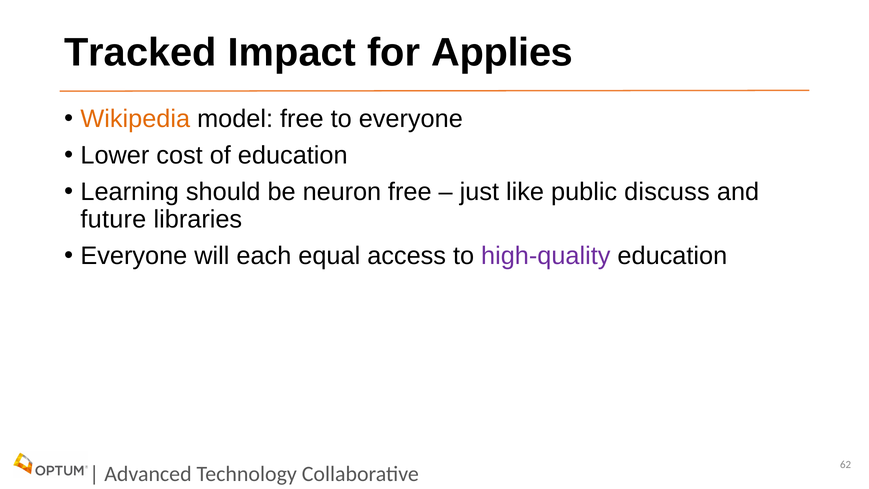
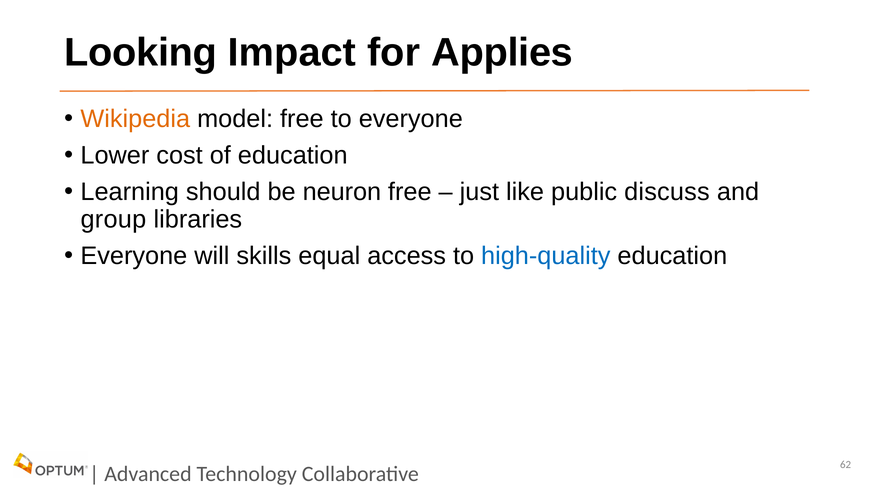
Tracked: Tracked -> Looking (141, 53)
future: future -> group (113, 219)
each: each -> skills (264, 256)
high-quality colour: purple -> blue (546, 256)
